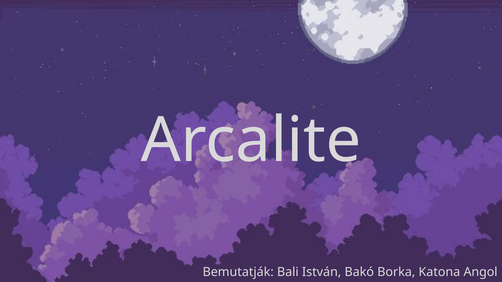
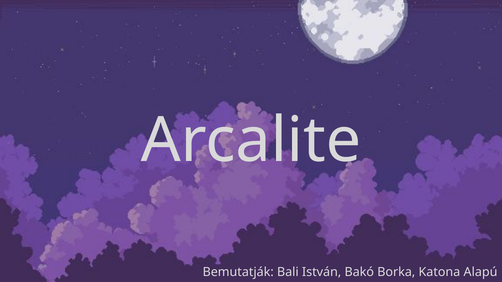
Angol: Angol -> Alapú (480, 273)
